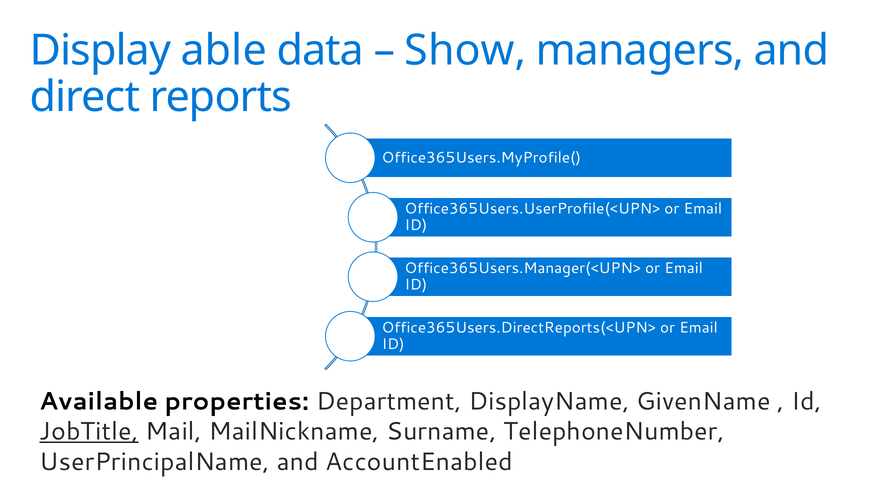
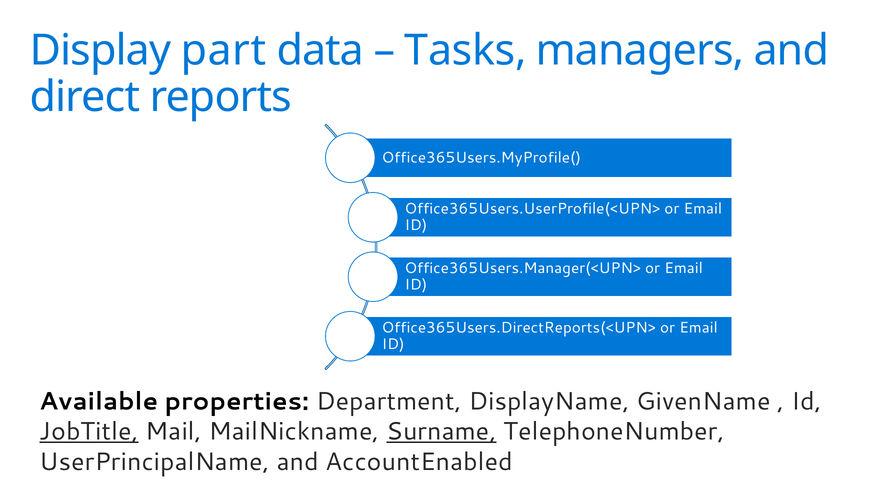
able: able -> part (224, 50)
Show: Show -> Tasks (466, 50)
Surname underline: none -> present (441, 432)
